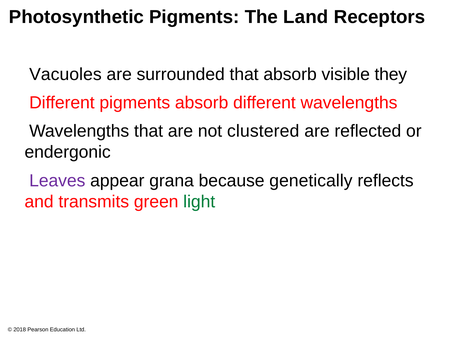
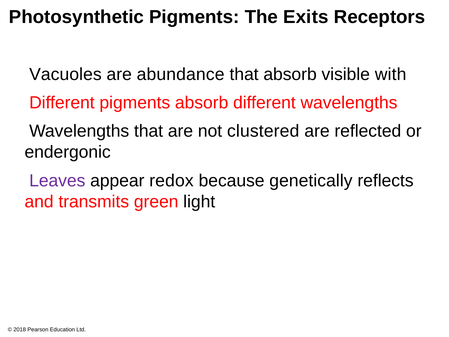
Land: Land -> Exits (306, 17)
surrounded: surrounded -> abundance (181, 74)
they: they -> with (391, 74)
grana: grana -> redox (171, 181)
light colour: green -> black (199, 201)
